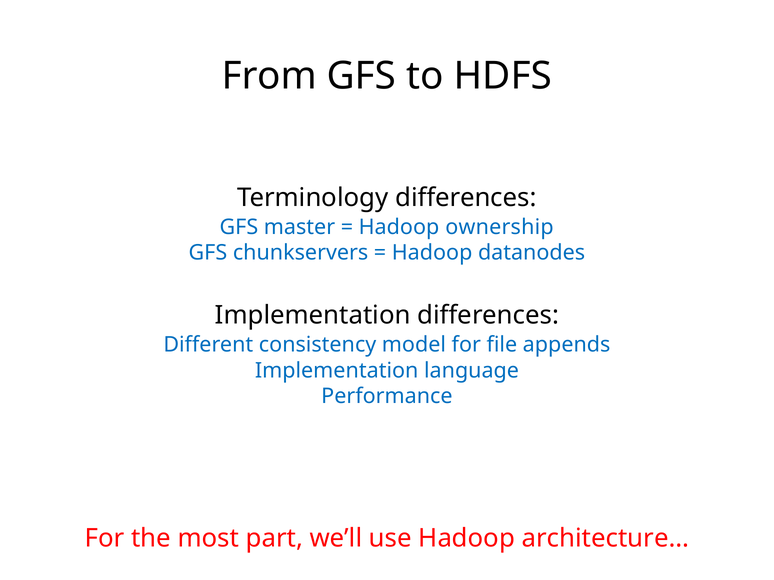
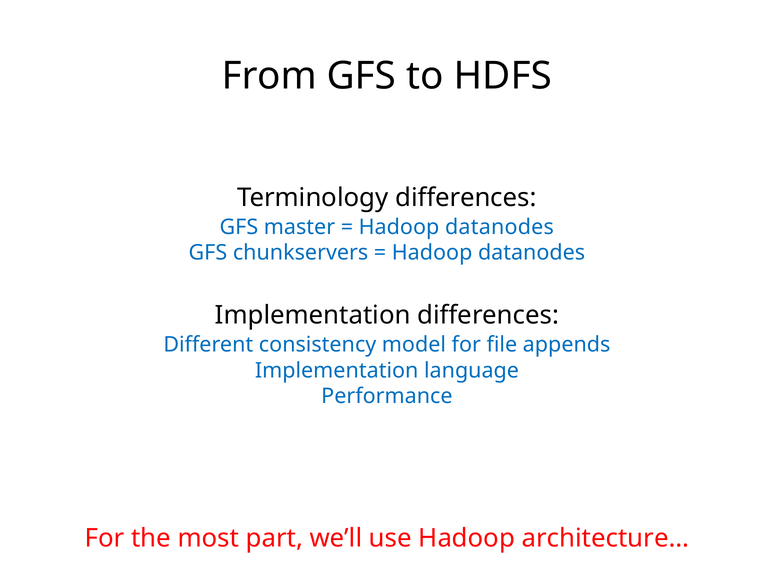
ownership: ownership -> datanodes (499, 227)
